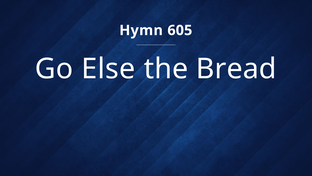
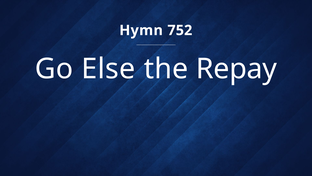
605: 605 -> 752 (180, 30)
Bread: Bread -> Repay (236, 69)
